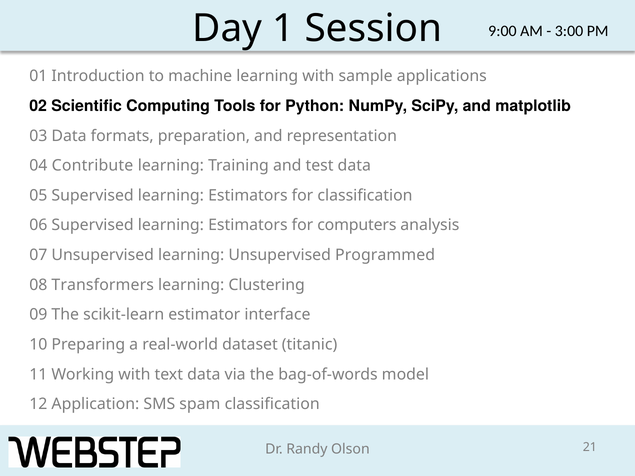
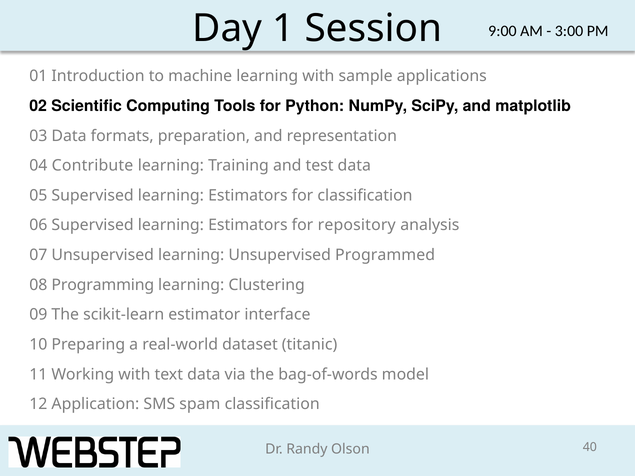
computers: computers -> repository (357, 225)
Transformers: Transformers -> Programming (103, 285)
21: 21 -> 40 (590, 447)
